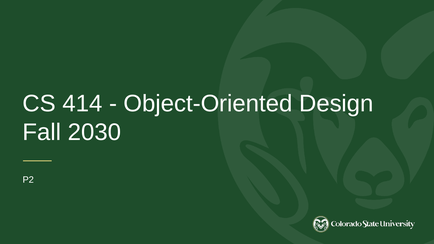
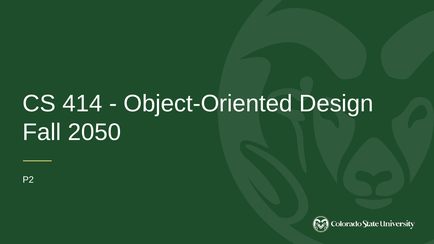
2030: 2030 -> 2050 (94, 132)
